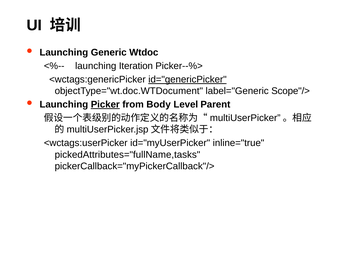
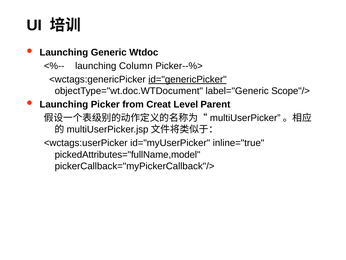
Iteration: Iteration -> Column (136, 66)
Picker underline: present -> none (105, 104)
Body: Body -> Creat (159, 104)
pickedAttributes="fullName,tasks: pickedAttributes="fullName,tasks -> pickedAttributes="fullName,model (128, 154)
